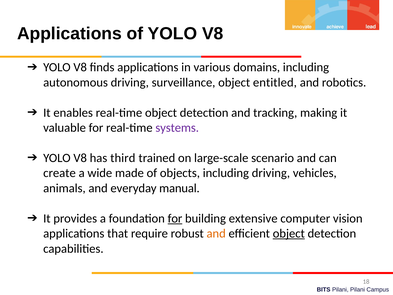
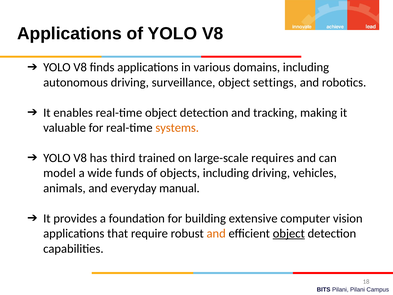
entitled: entitled -> settings (275, 82)
systems colour: purple -> orange (177, 128)
scenario: scenario -> requires (273, 158)
create: create -> model (59, 173)
made: made -> funds (129, 173)
for underline: present -> none (175, 218)
